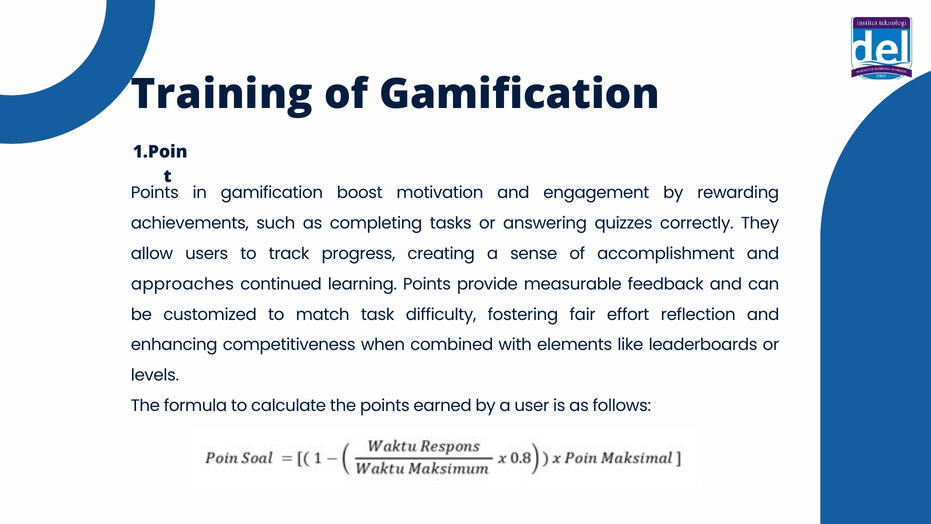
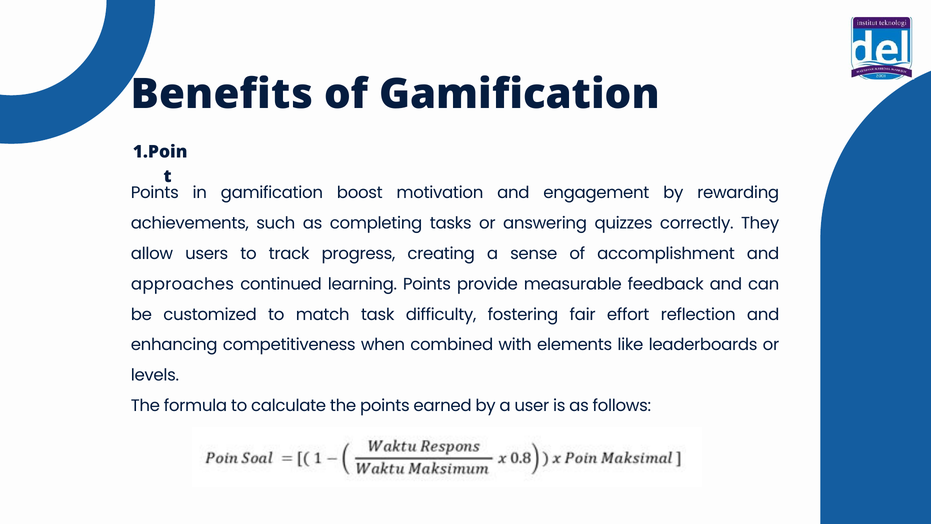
Training: Training -> Benefits (222, 94)
